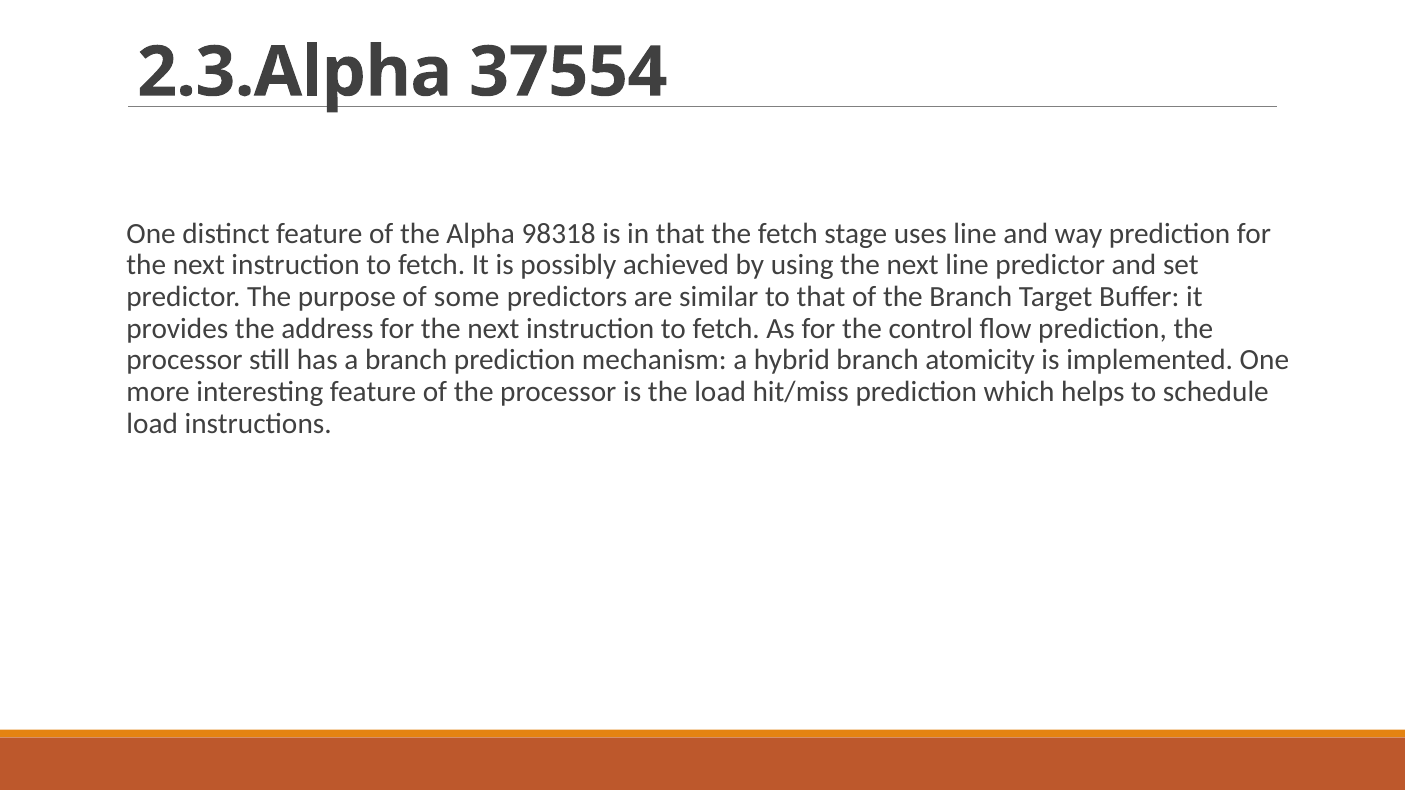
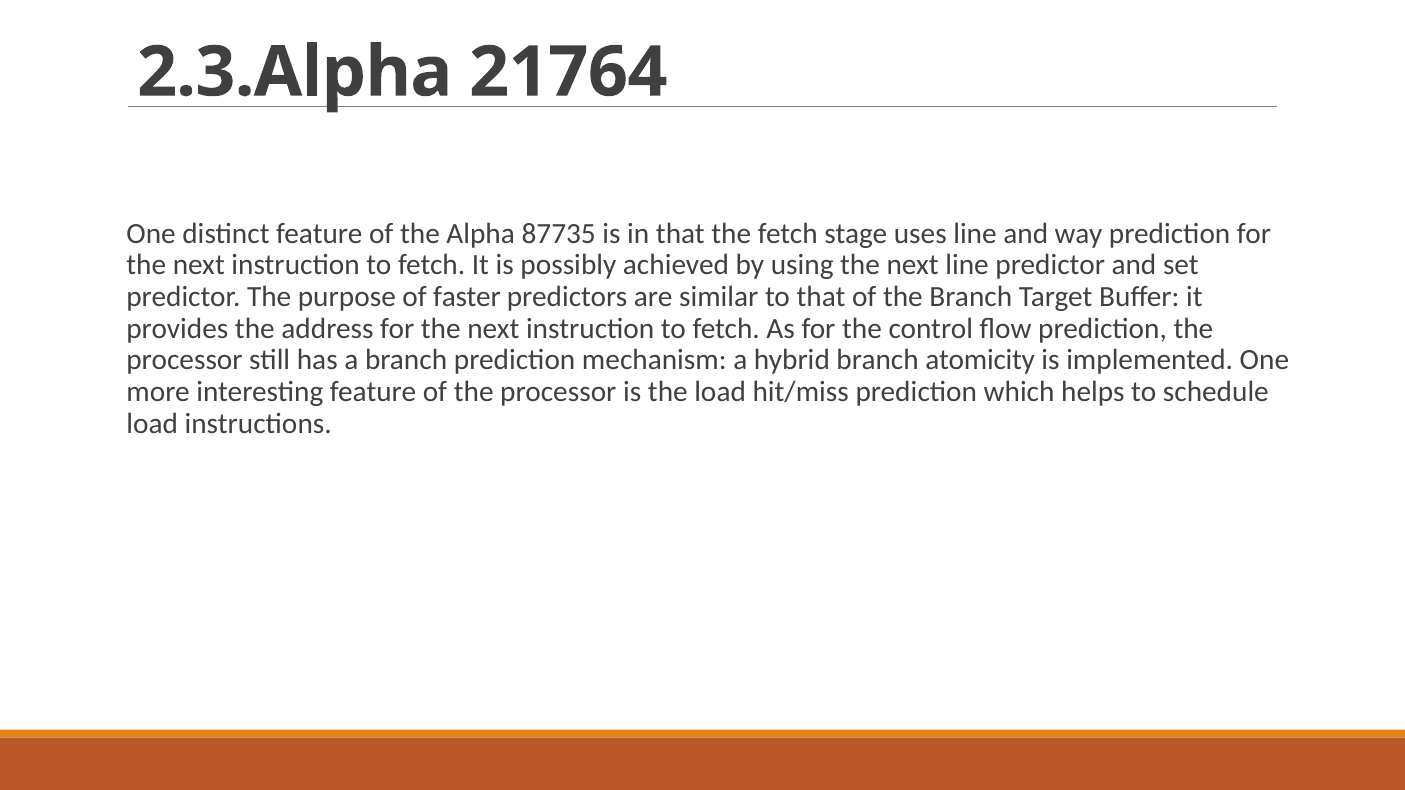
37554: 37554 -> 21764 (568, 72)
98318: 98318 -> 87735 (559, 234)
some: some -> faster (467, 297)
